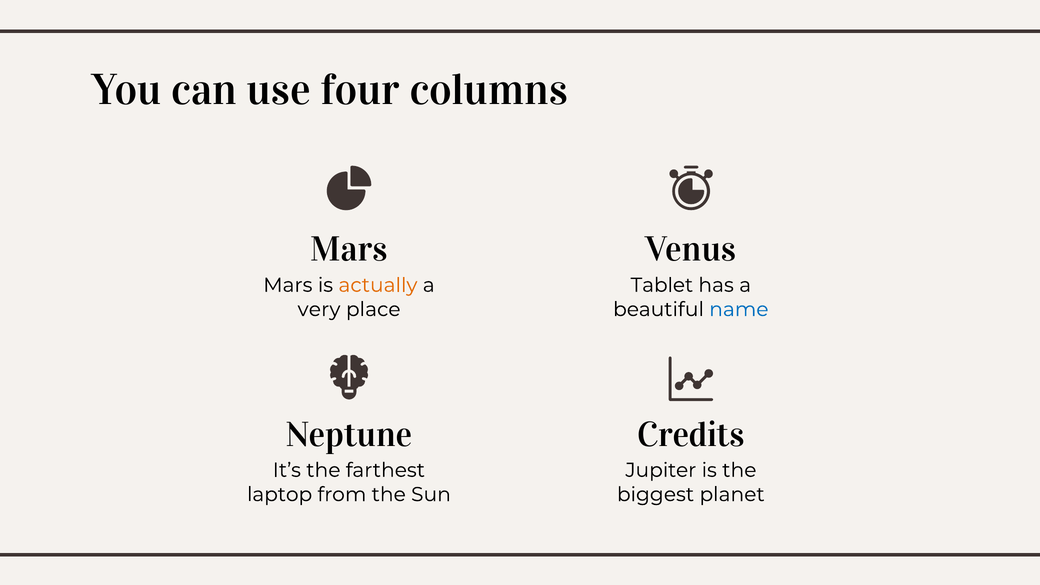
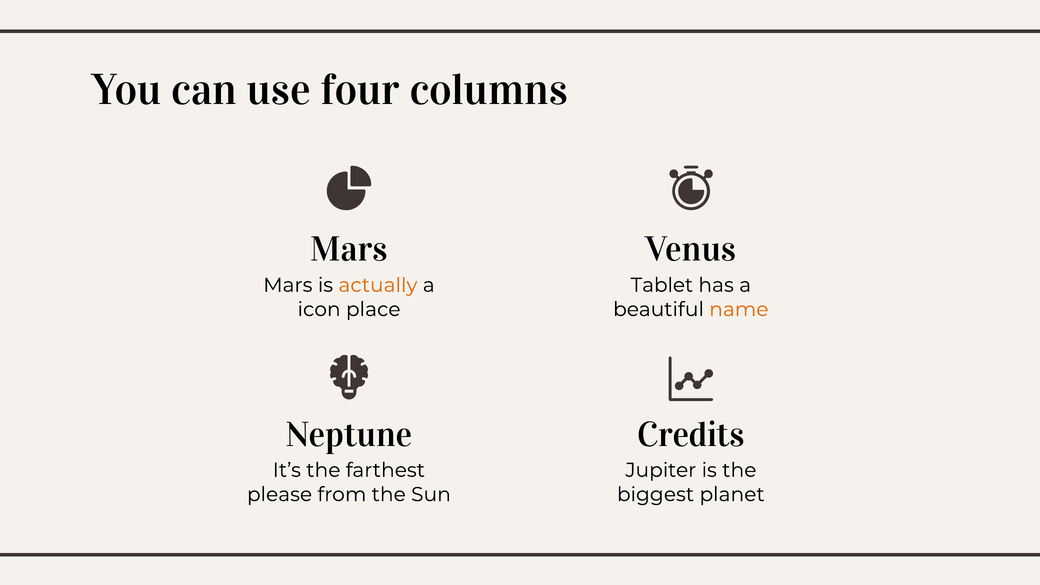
very: very -> icon (319, 309)
name colour: blue -> orange (739, 309)
laptop: laptop -> please (280, 494)
